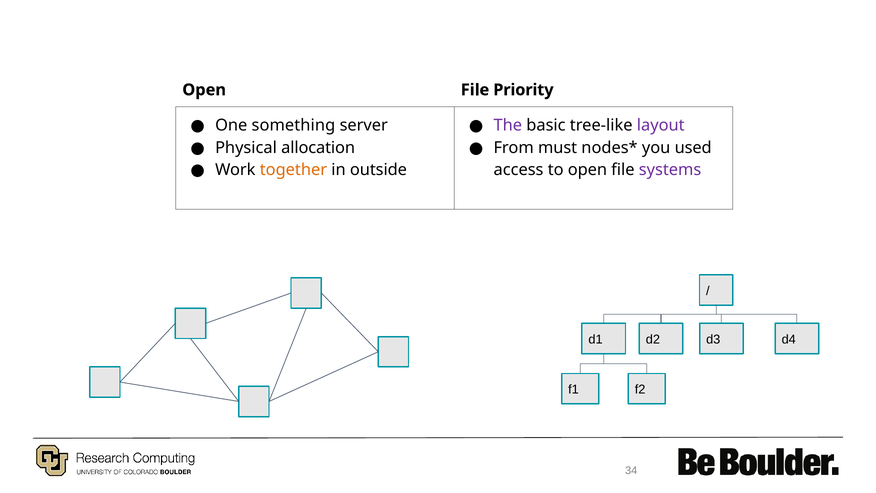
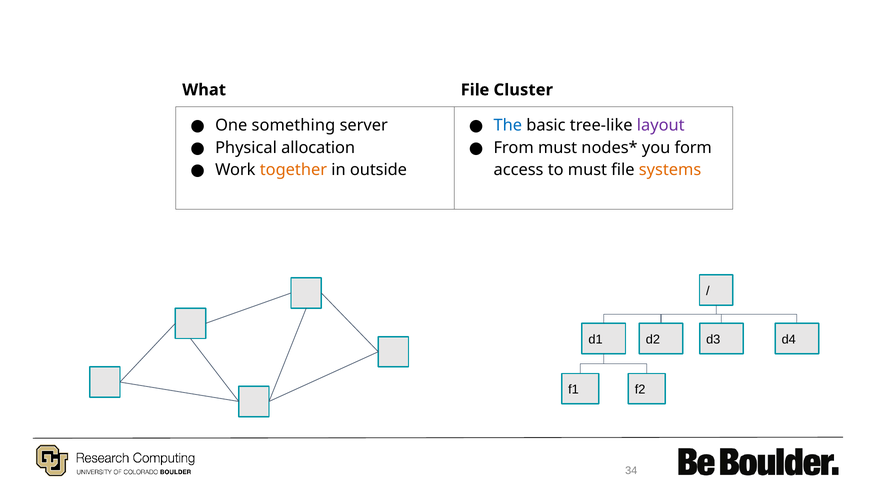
Open: Open -> What (204, 90)
Priority: Priority -> Cluster (523, 90)
The colour: purple -> blue (508, 125)
used: used -> form (693, 148)
to open: open -> must (587, 170)
systems colour: purple -> orange (670, 170)
